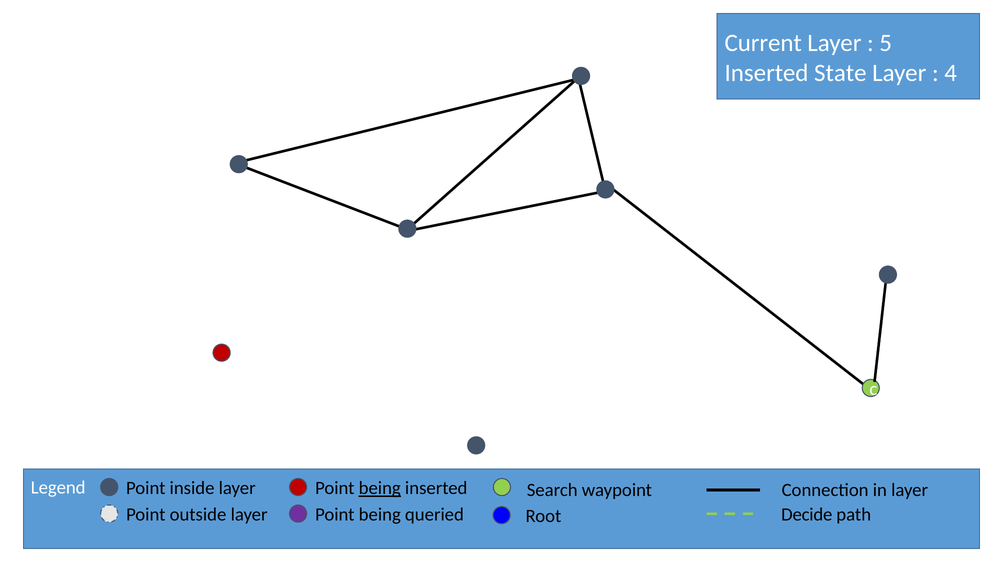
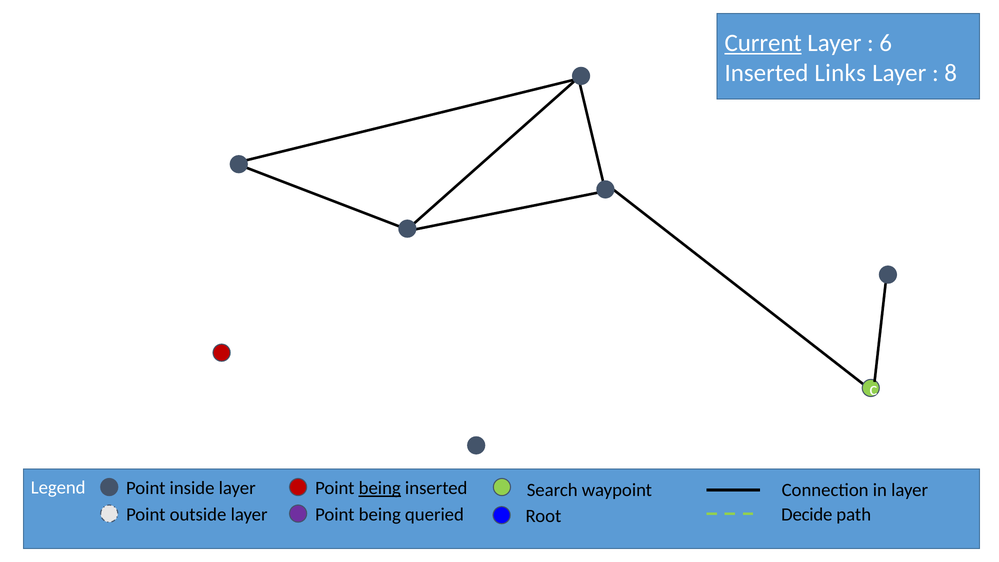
Current underline: none -> present (763, 43)
5: 5 -> 6 (886, 43)
State: State -> Links (840, 73)
4: 4 -> 8 (951, 73)
